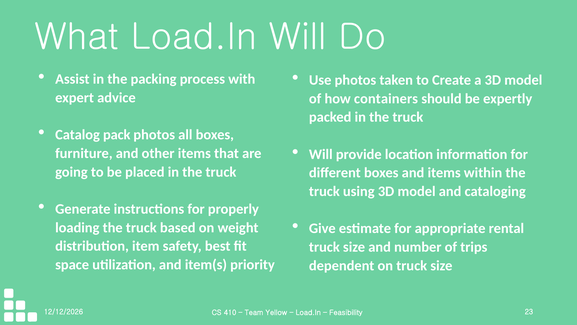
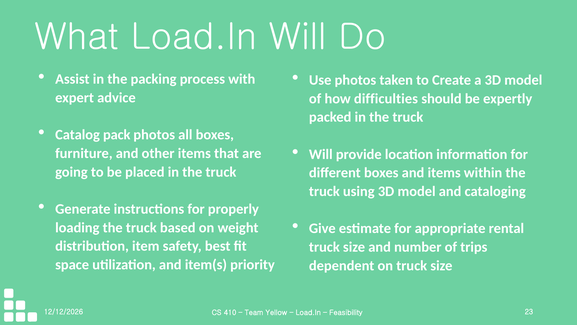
containers: containers -> difficulties (386, 99)
